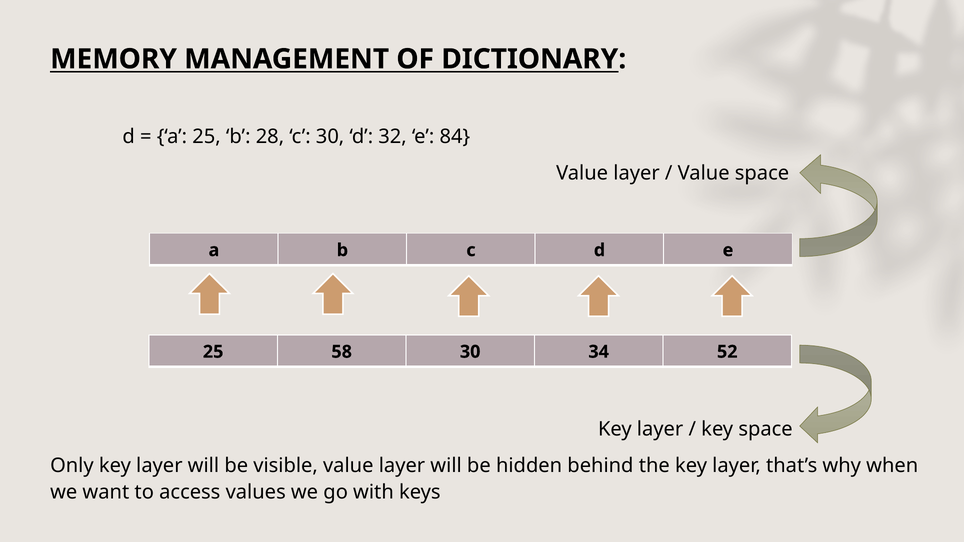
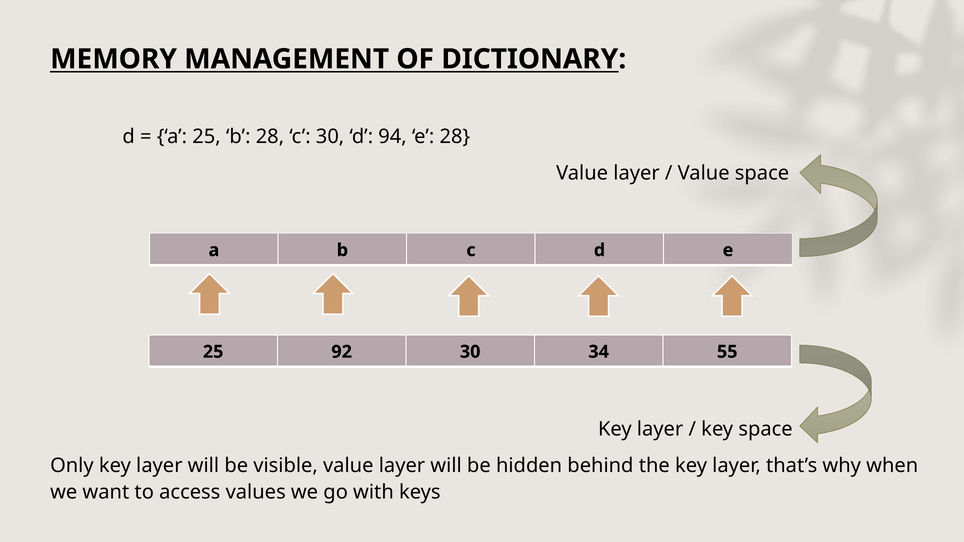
32: 32 -> 94 (393, 136)
e 84: 84 -> 28 (455, 136)
58: 58 -> 92 (342, 352)
52: 52 -> 55 (727, 352)
